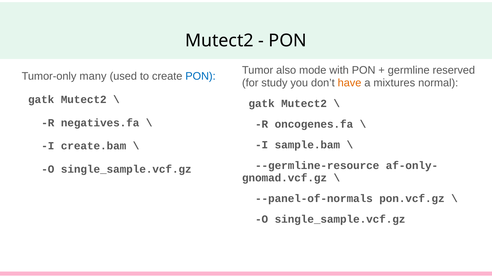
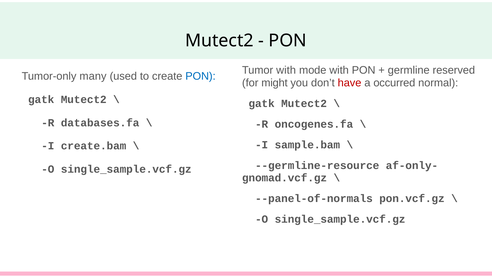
Tumor also: also -> with (286, 70)
study: study -> might (274, 83)
have colour: orange -> red (350, 83)
mixtures: mixtures -> occurred (394, 83)
negatives.fa: negatives.fa -> databases.fa (100, 123)
